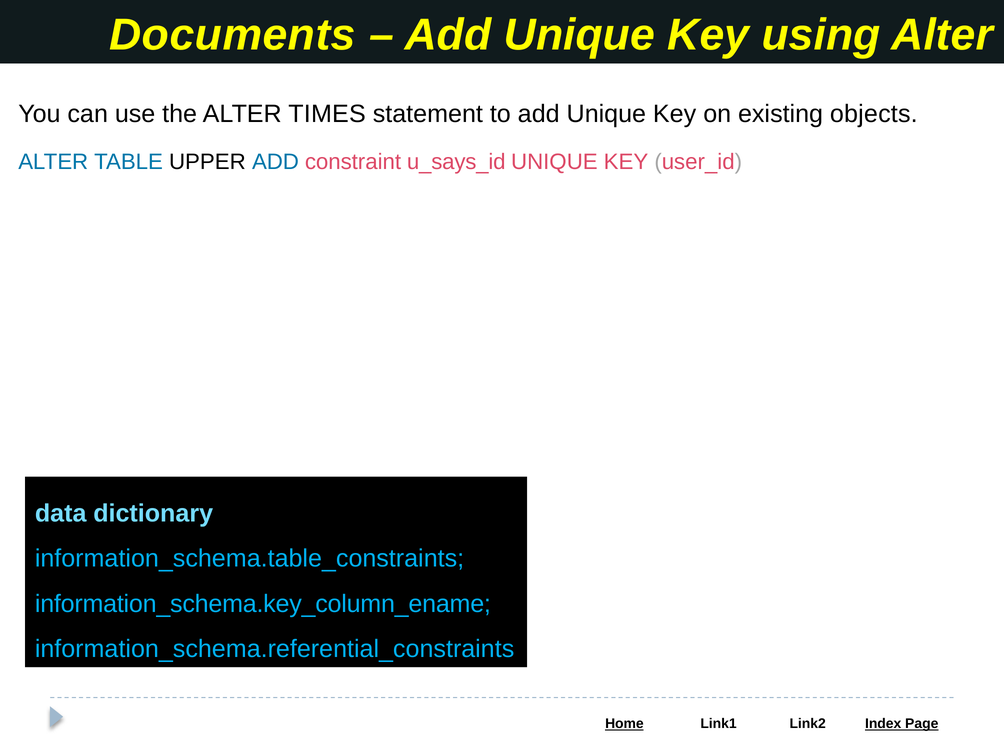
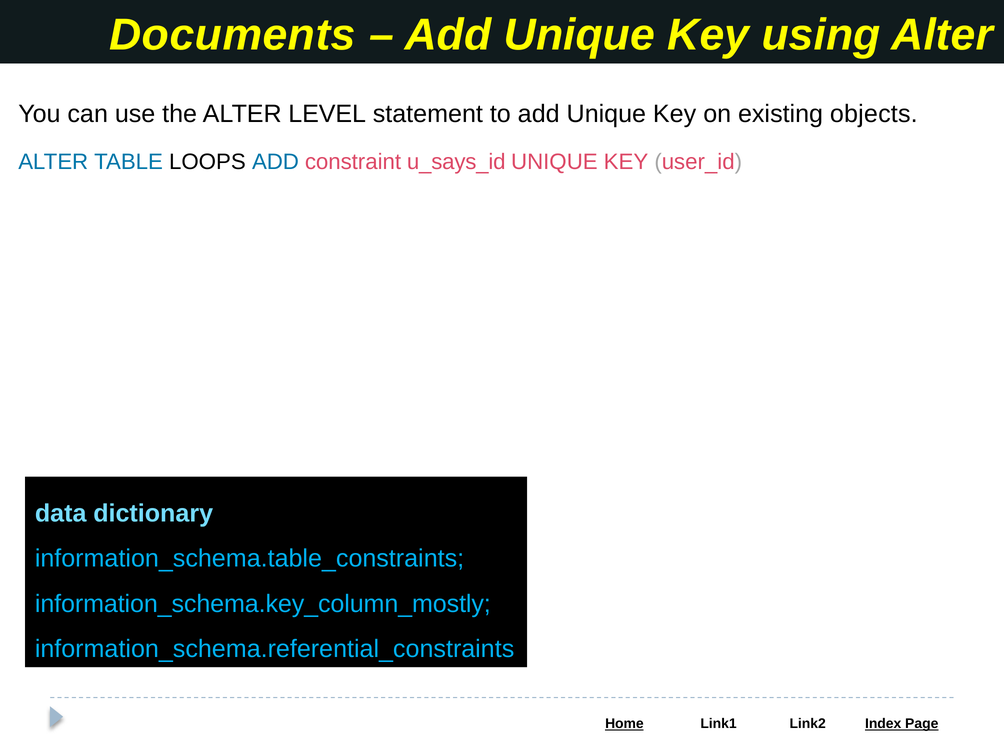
TIMES: TIMES -> LEVEL (327, 114)
UPPER: UPPER -> LOOPS (207, 162)
information_schema.key_column_ename: information_schema.key_column_ename -> information_schema.key_column_mostly (263, 604)
